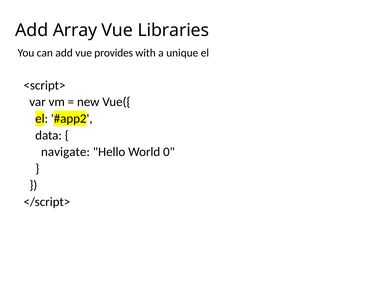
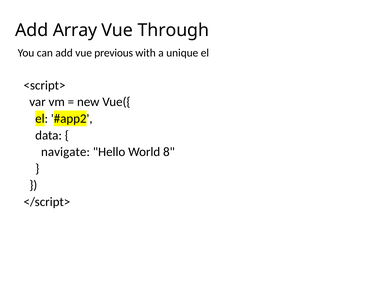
Libraries: Libraries -> Through (173, 30)
provides: provides -> previous (114, 53)
0: 0 -> 8 (169, 152)
